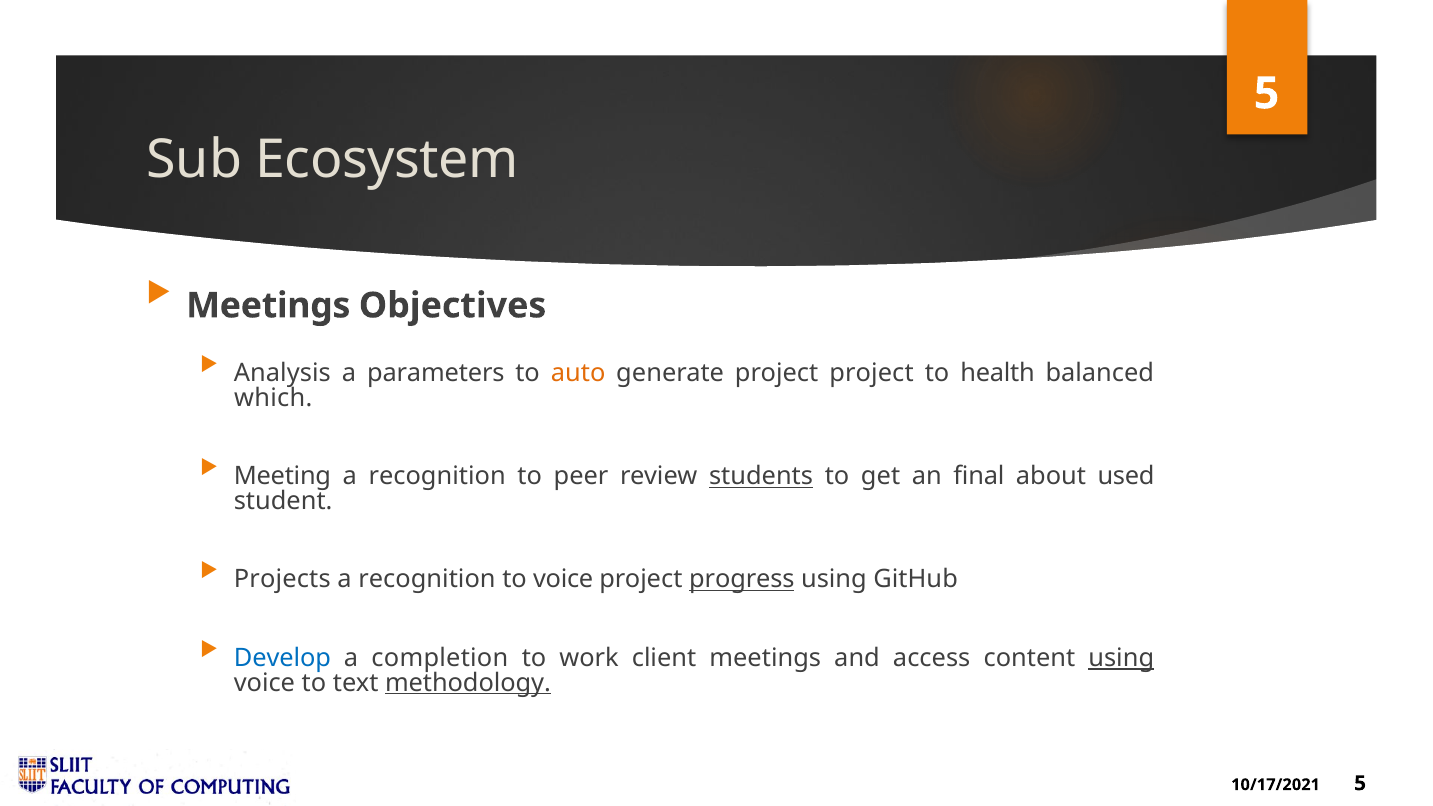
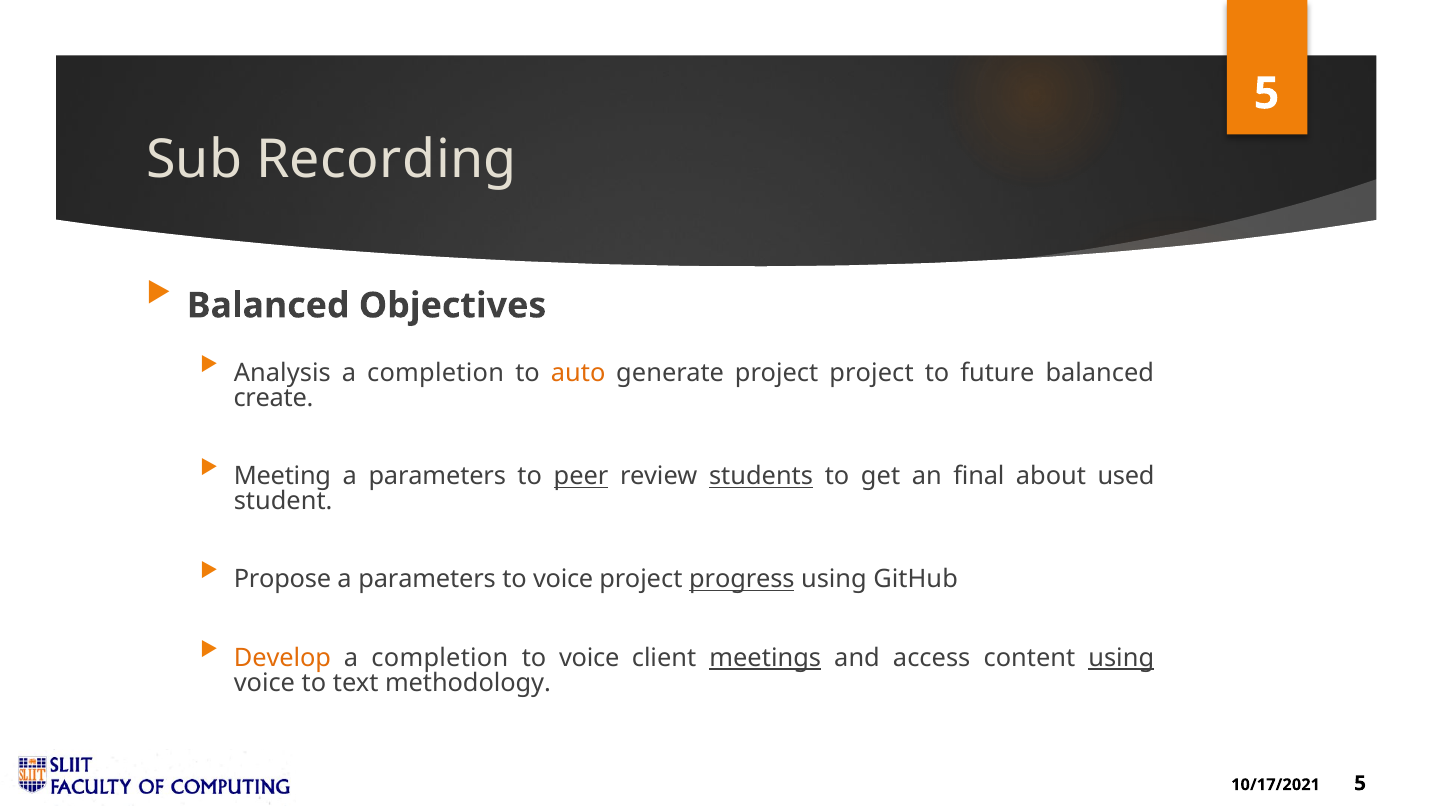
Ecosystem: Ecosystem -> Recording (387, 160)
Meetings: Meetings -> Balanced (268, 306)
parameters: parameters -> completion (436, 373)
health: health -> future (997, 373)
which: which -> create (274, 398)
recognition: recognition -> parameters (437, 477)
peer underline: none -> present (581, 477)
Projects: Projects -> Propose (282, 580)
recognition: recognition -> parameters (427, 580)
Develop colour: blue -> orange (282, 658)
work: work -> voice (589, 658)
meetings underline: none -> present (765, 658)
methodology underline: present -> none (468, 683)
